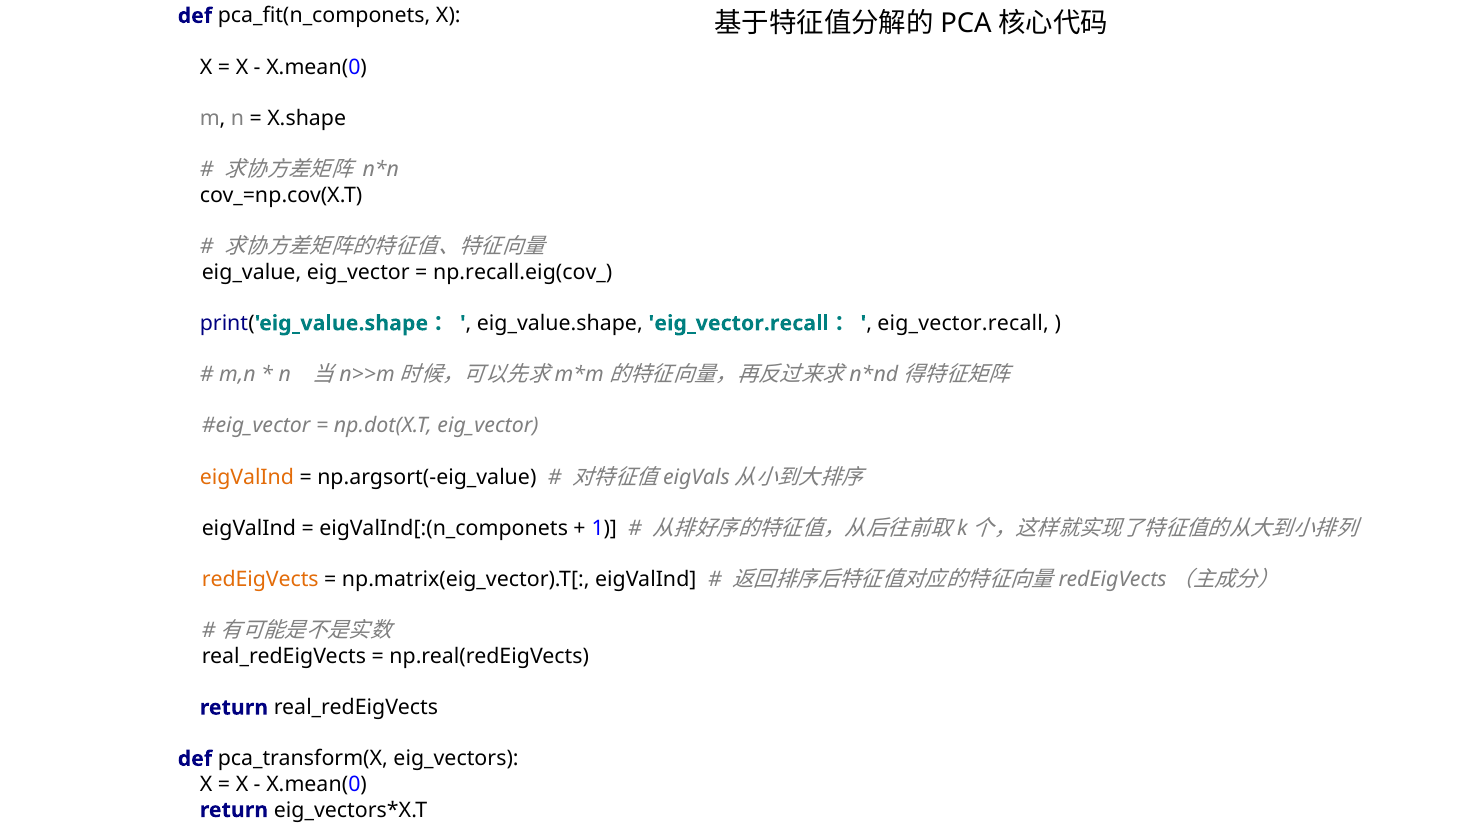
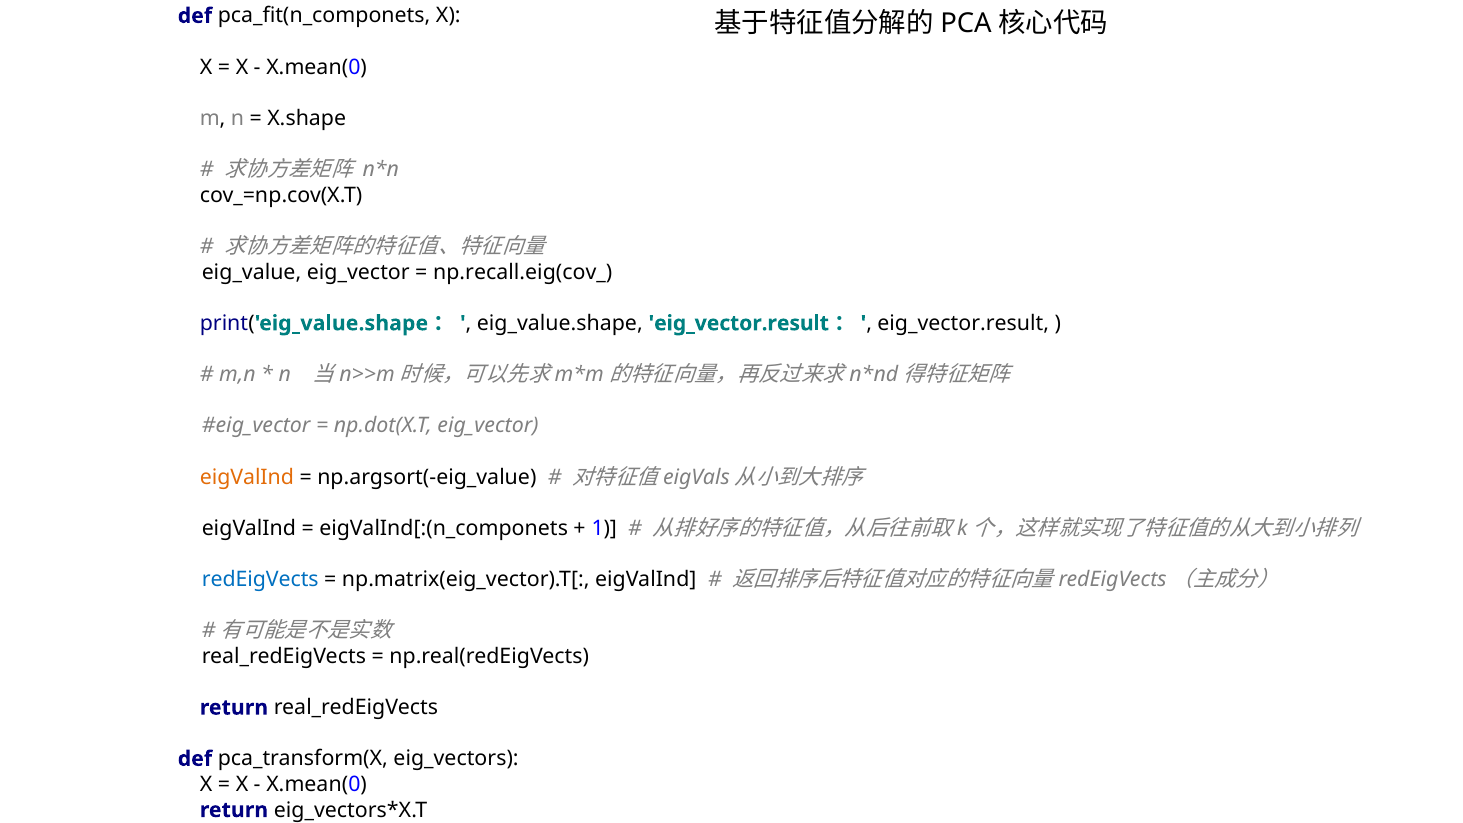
eig_value.shape eig_vector.recall: eig_vector.recall -> eig_vector.result (739, 323)
eig_vector.recall: eig_vector.recall -> eig_vector.result (963, 323)
redEigVects colour: orange -> blue (260, 579)
